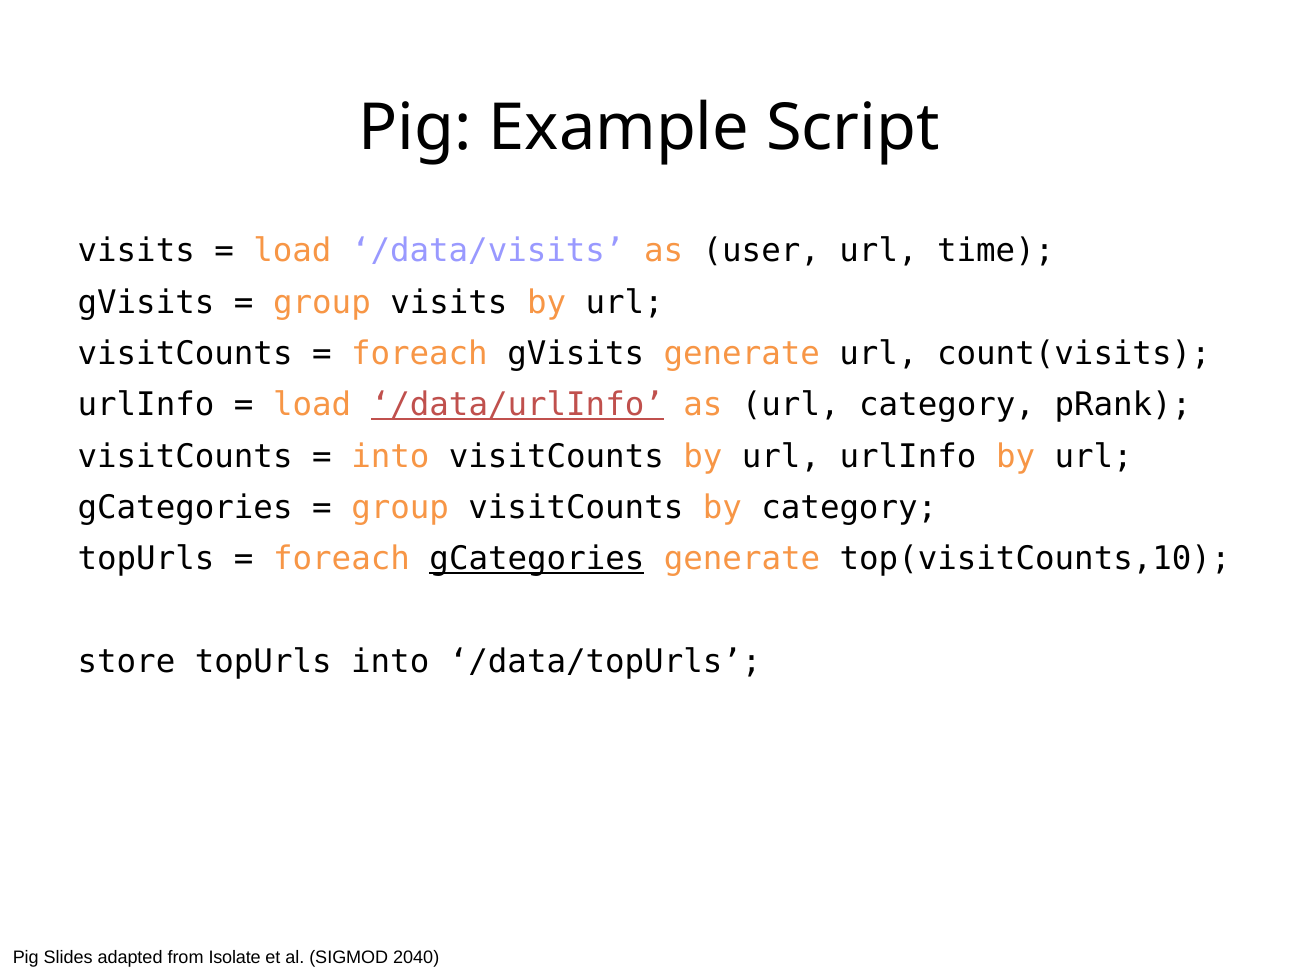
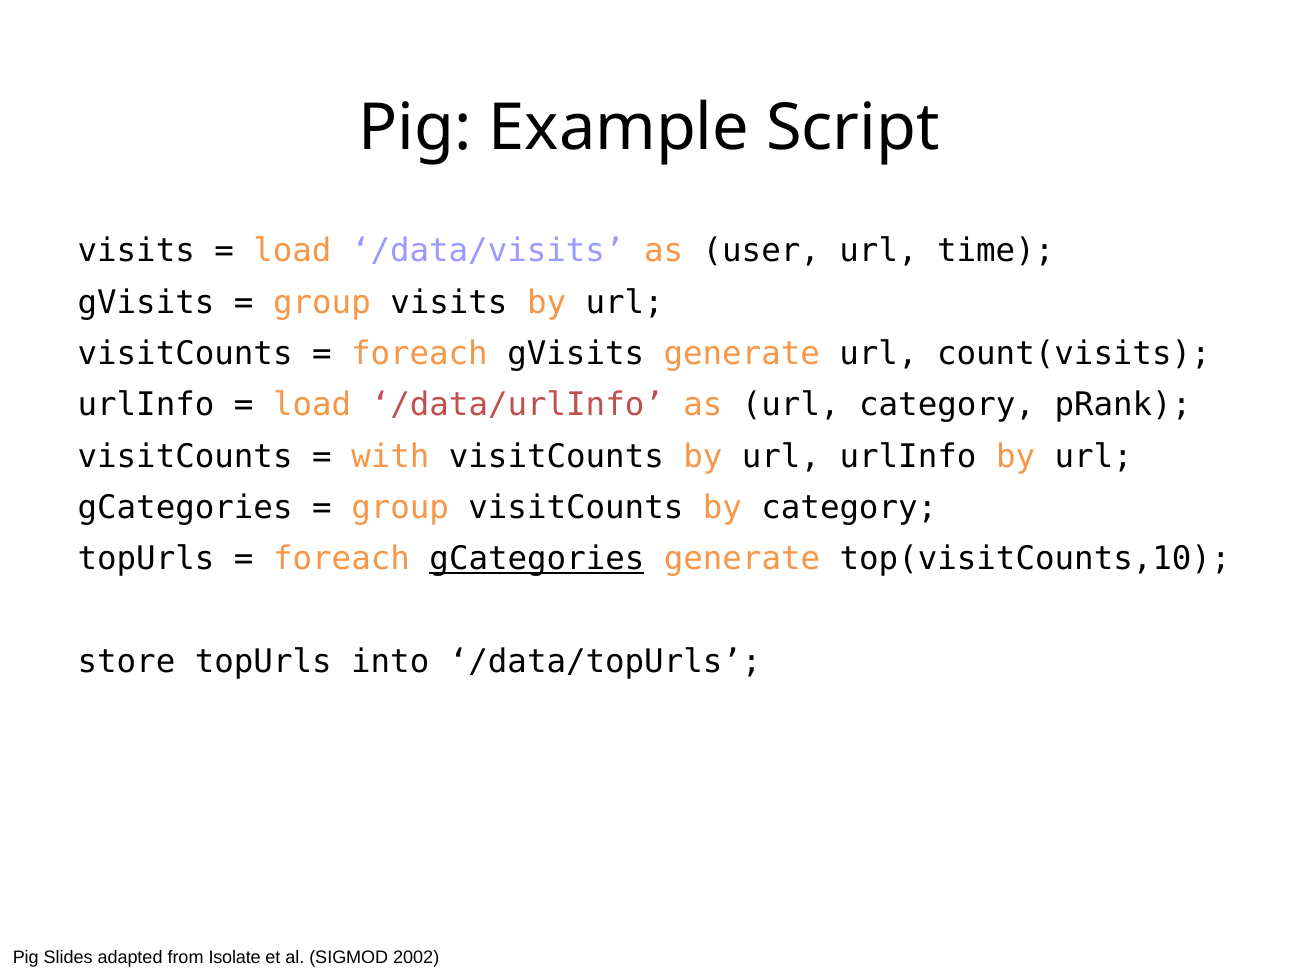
/data/urlInfo underline: present -> none (517, 405)
into: into -> with (390, 456)
2040: 2040 -> 2002 (416, 958)
